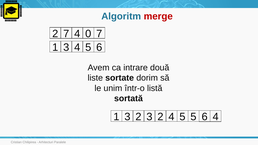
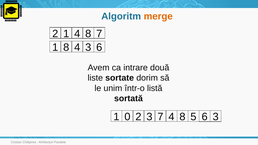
merge colour: red -> orange (158, 16)
2 7: 7 -> 1 (66, 34)
0: 0 -> 8 (88, 34)
3: 3 -> 8 (66, 47)
5: 5 -> 3 (88, 47)
3: 3 -> 0 (127, 117)
2 3 2: 2 -> 7 (161, 117)
5: 5 -> 8 (183, 117)
6 4: 4 -> 3 (216, 117)
